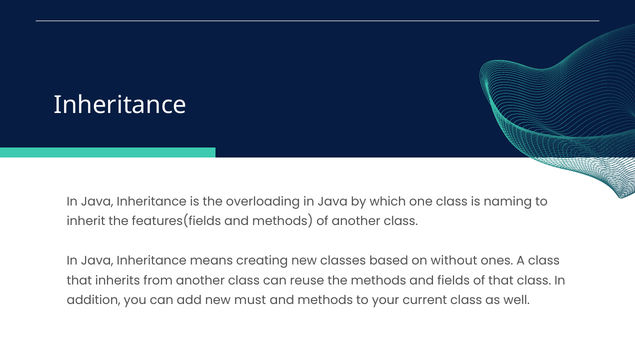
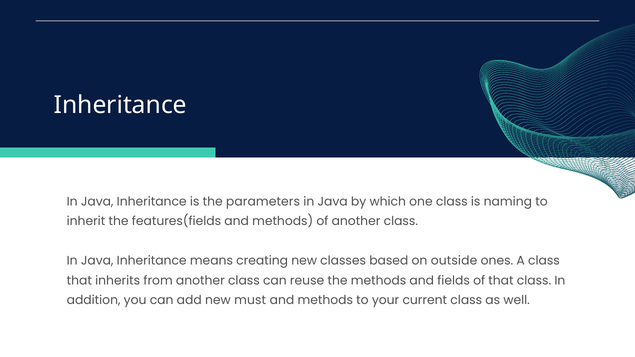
overloading: overloading -> parameters (263, 202)
without: without -> outside (454, 261)
